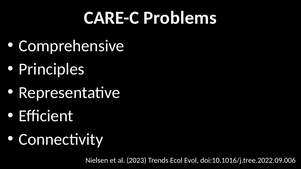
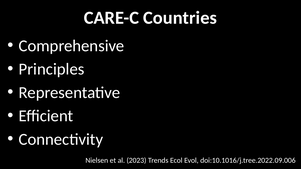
Problems: Problems -> Countries (180, 18)
